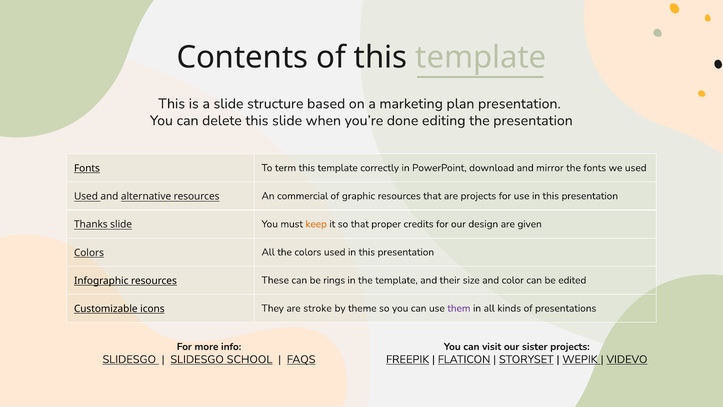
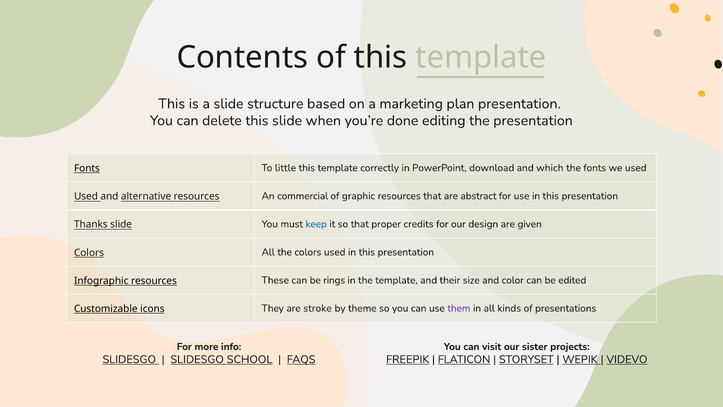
term: term -> little (285, 168)
mirror: mirror -> which (550, 168)
are projects: projects -> abstract (478, 196)
keep colour: orange -> blue (316, 224)
